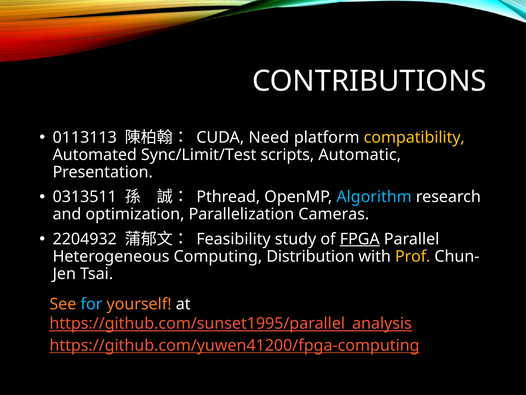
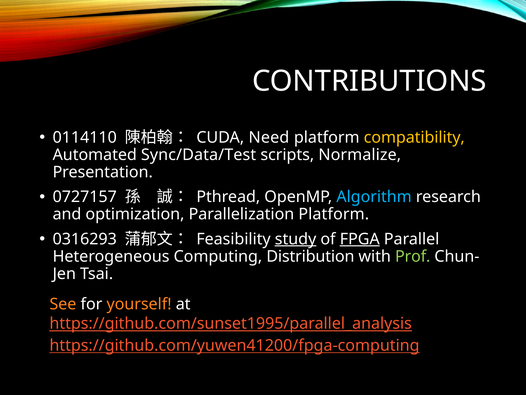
0113113: 0113113 -> 0114110 (85, 137)
Sync/Limit/Test: Sync/Limit/Test -> Sync/Data/Test (199, 155)
Automatic: Automatic -> Normalize (360, 155)
0313511: 0313511 -> 0727157 (85, 197)
Parallelization Cameras: Cameras -> Platform (334, 214)
2204932: 2204932 -> 0316293 (85, 239)
study underline: none -> present (296, 239)
Prof colour: yellow -> light green (413, 256)
for colour: light blue -> white (91, 304)
